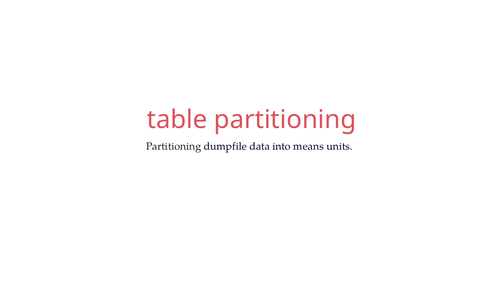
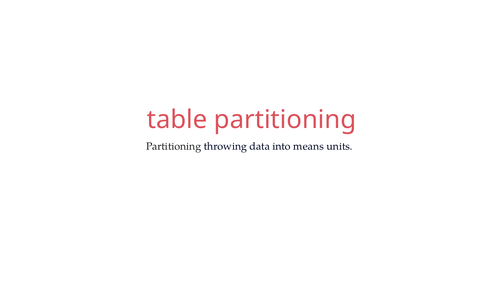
dumpfile: dumpfile -> throwing (225, 146)
